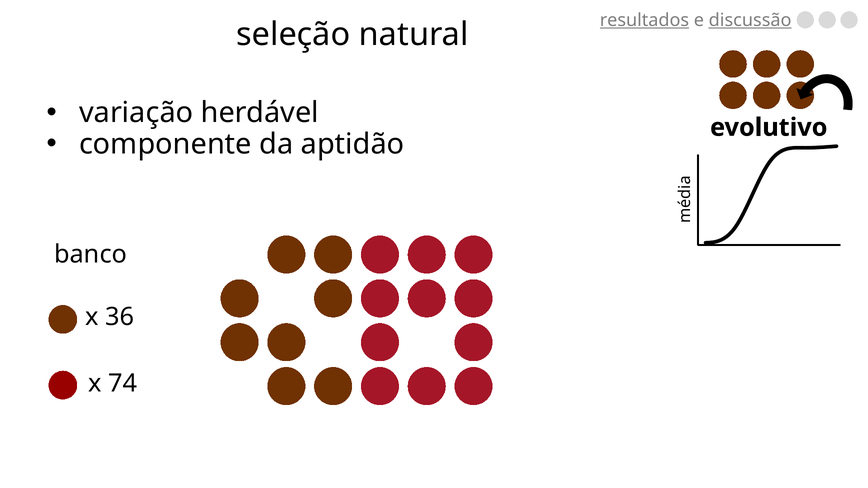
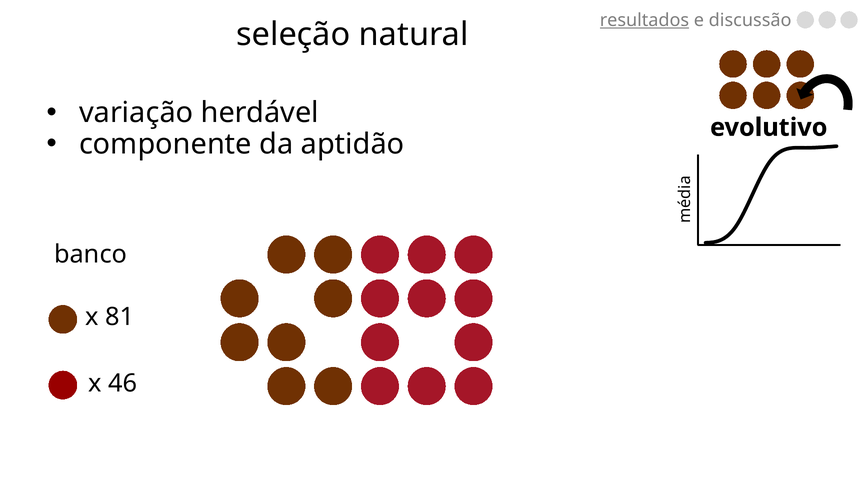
discussão underline: present -> none (750, 20)
36: 36 -> 81 (120, 317)
74: 74 -> 46 (123, 384)
